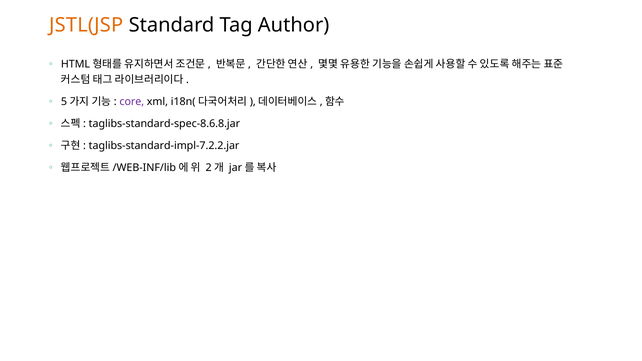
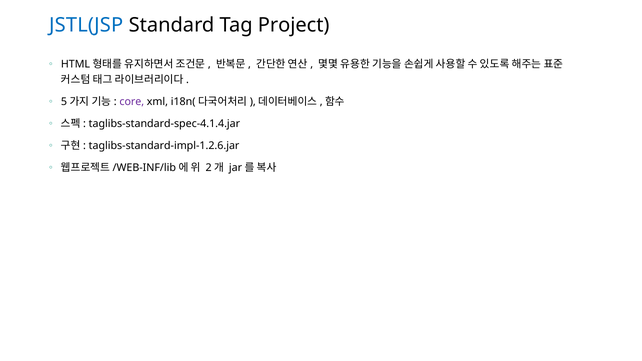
JSTL(JSP colour: orange -> blue (86, 25)
Author: Author -> Project (294, 25)
taglibs-standard-spec-8.6.8.jar: taglibs-standard-spec-8.6.8.jar -> taglibs-standard-spec-4.1.4.jar (164, 124)
taglibs-standard-impl-7.2.2.jar: taglibs-standard-impl-7.2.2.jar -> taglibs-standard-impl-1.2.6.jar (164, 146)
